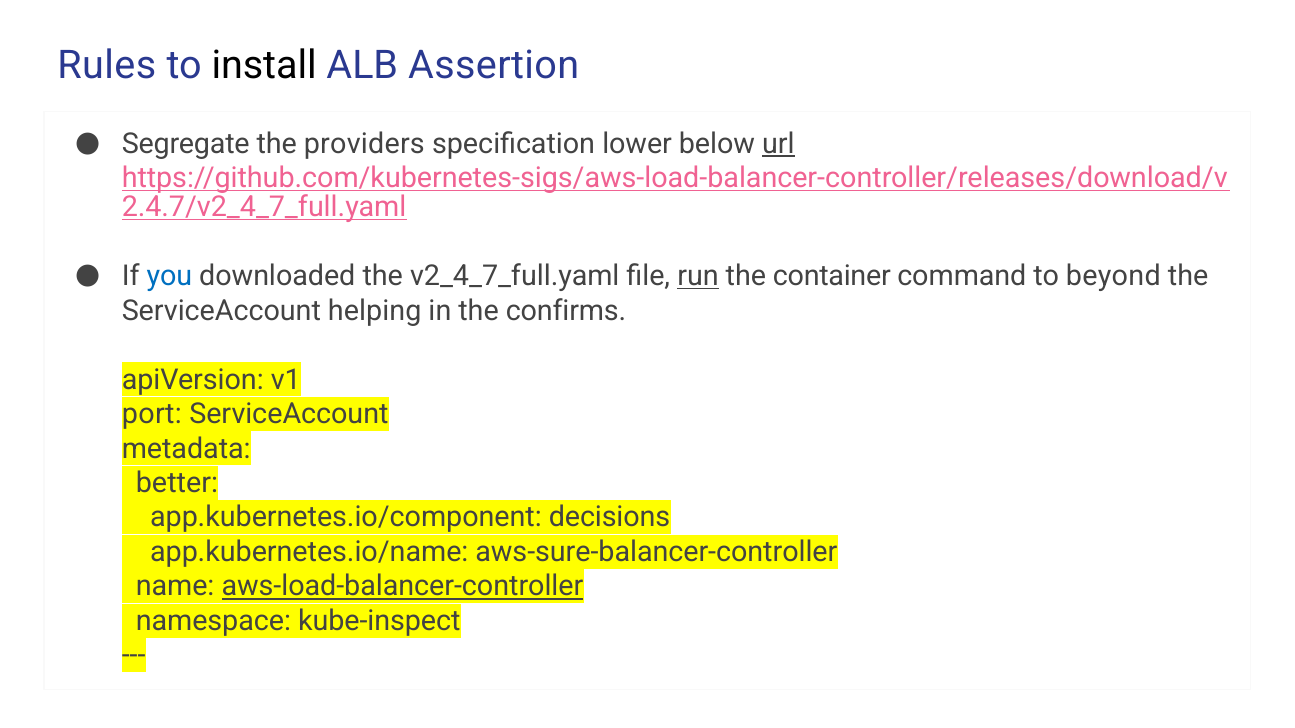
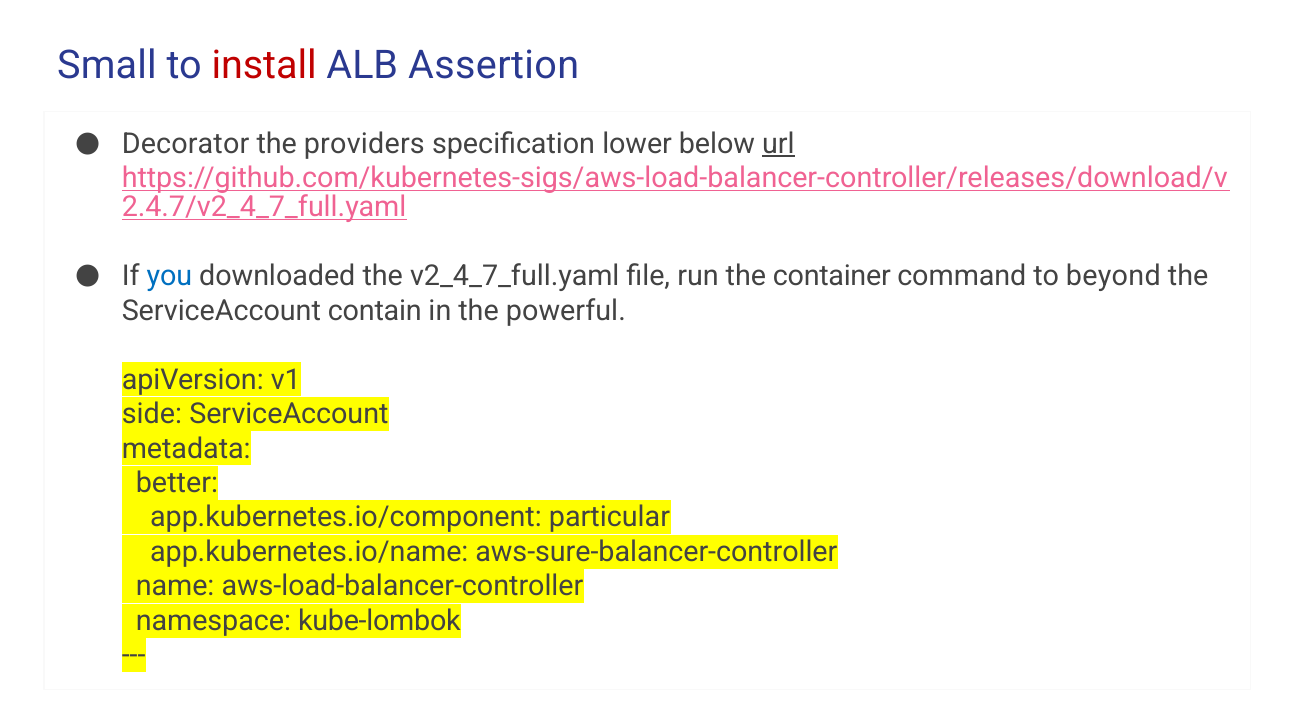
Rules: Rules -> Small (107, 65)
install colour: black -> red (264, 65)
Segregate: Segregate -> Decorator (186, 144)
run underline: present -> none (698, 276)
helping: helping -> contain (375, 311)
confirms: confirms -> powerful (566, 311)
port: port -> side (152, 414)
decisions: decisions -> particular (609, 518)
aws-load-balancer-controller underline: present -> none (402, 587)
kube-inspect: kube-inspect -> kube-lombok (379, 621)
